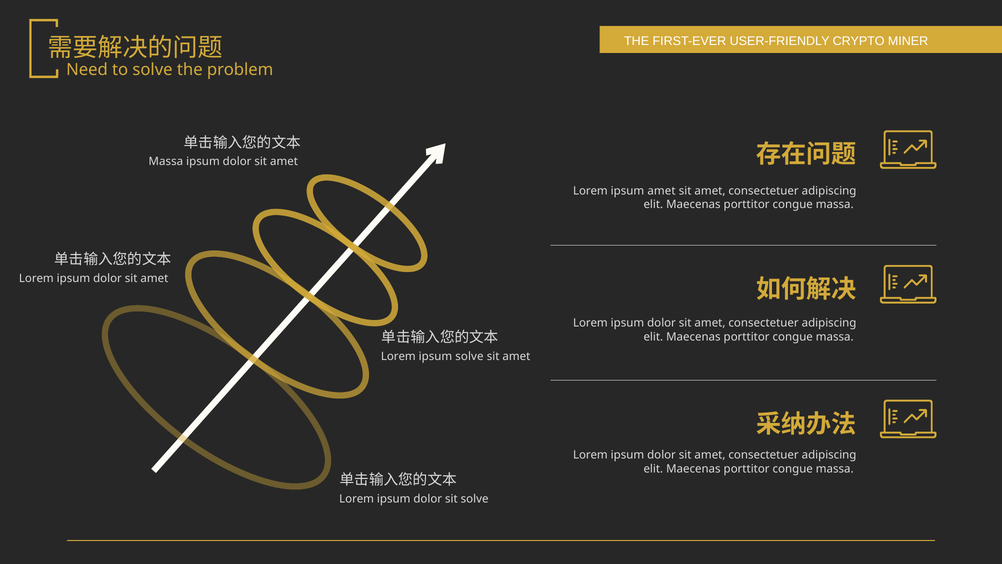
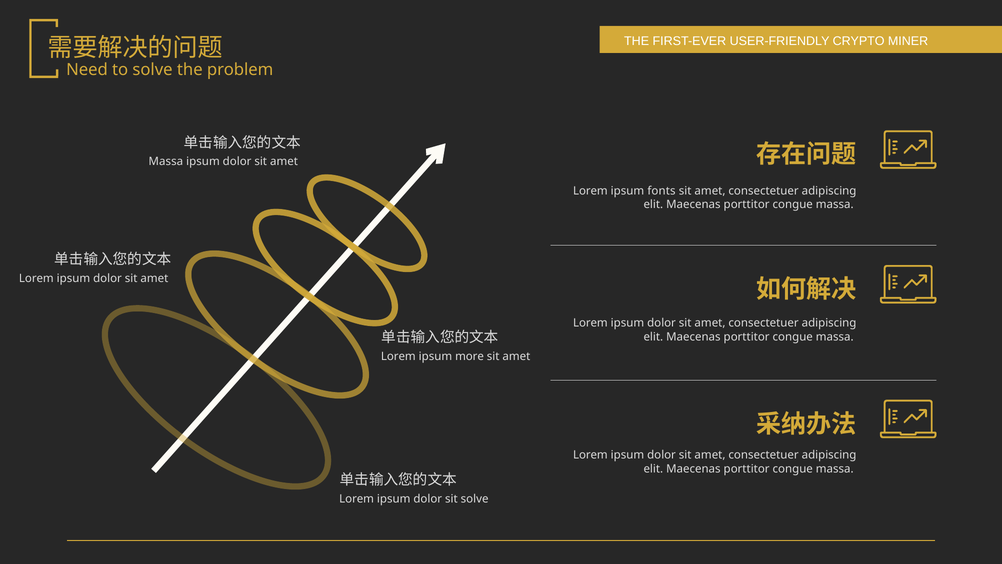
ipsum amet: amet -> fonts (661, 191)
ipsum solve: solve -> more (470, 356)
